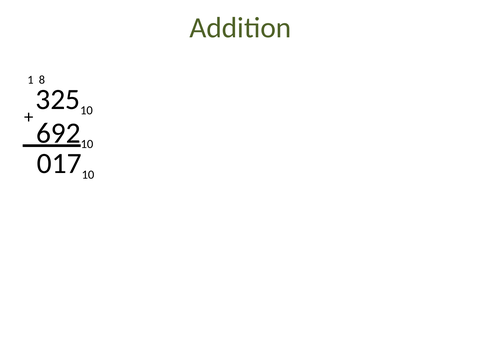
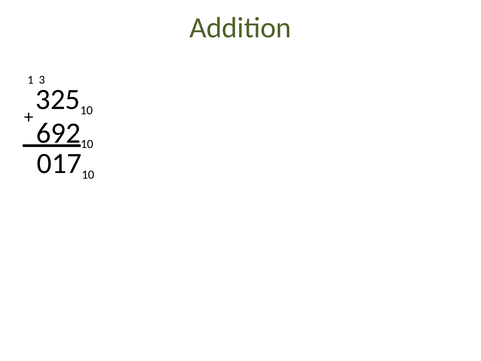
8: 8 -> 3 (42, 80)
